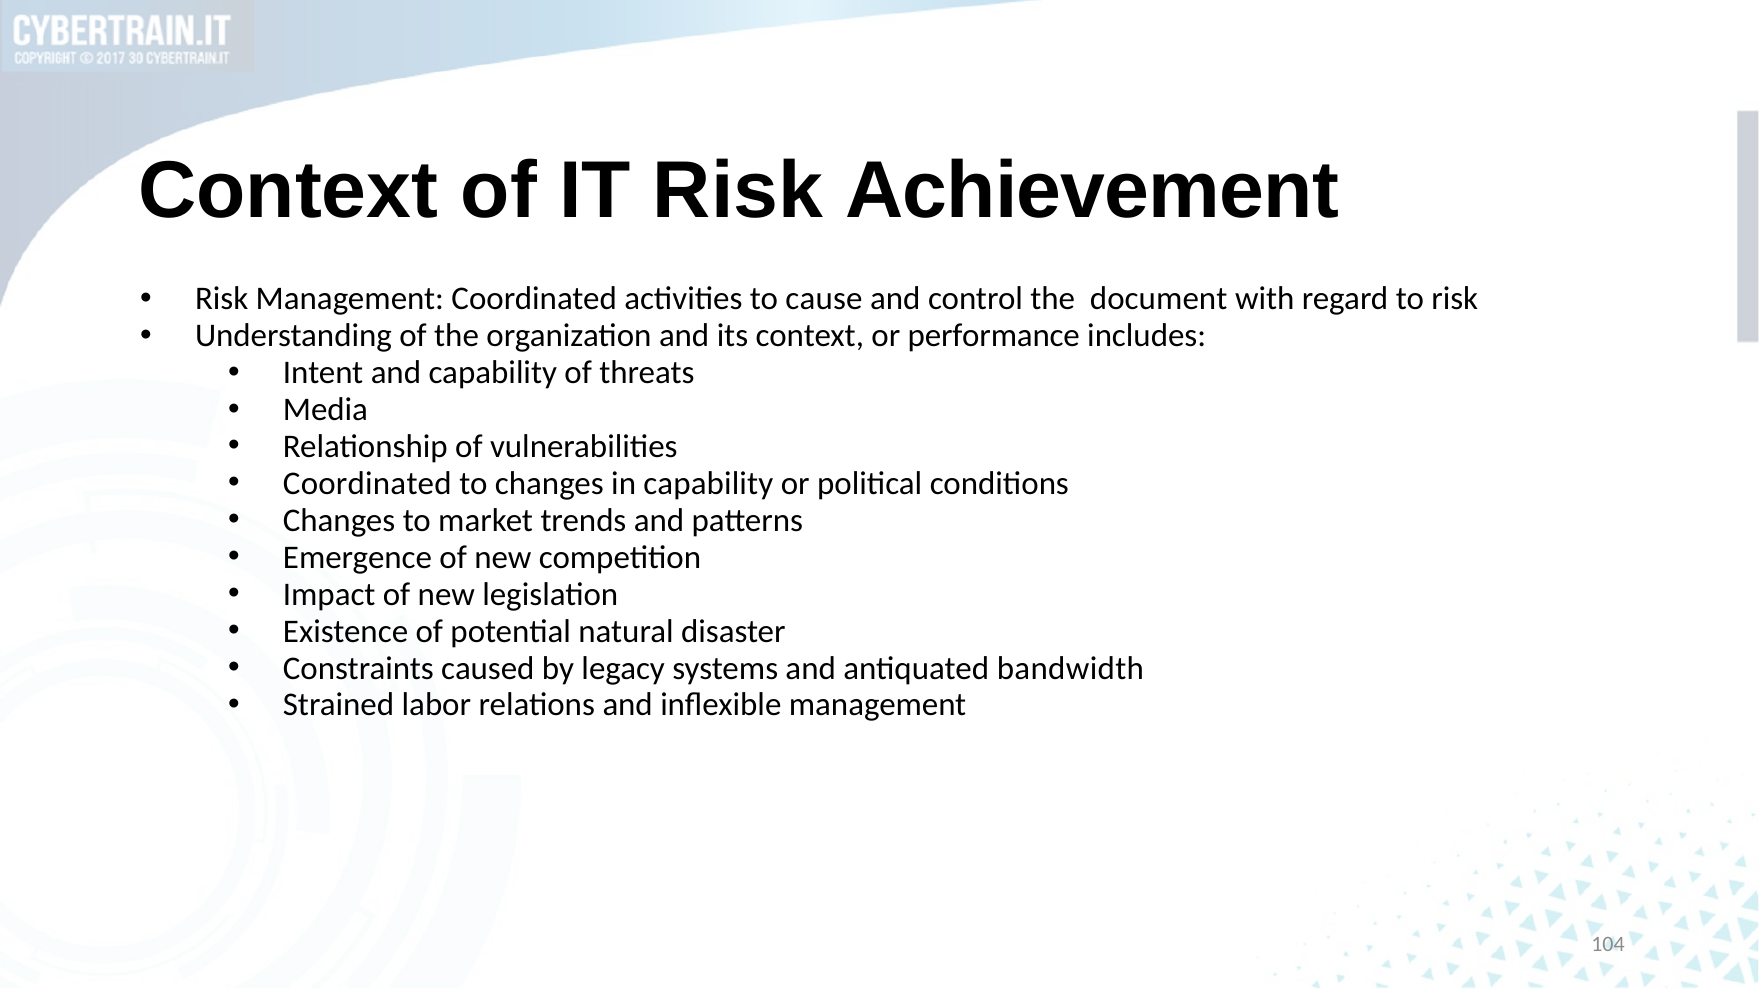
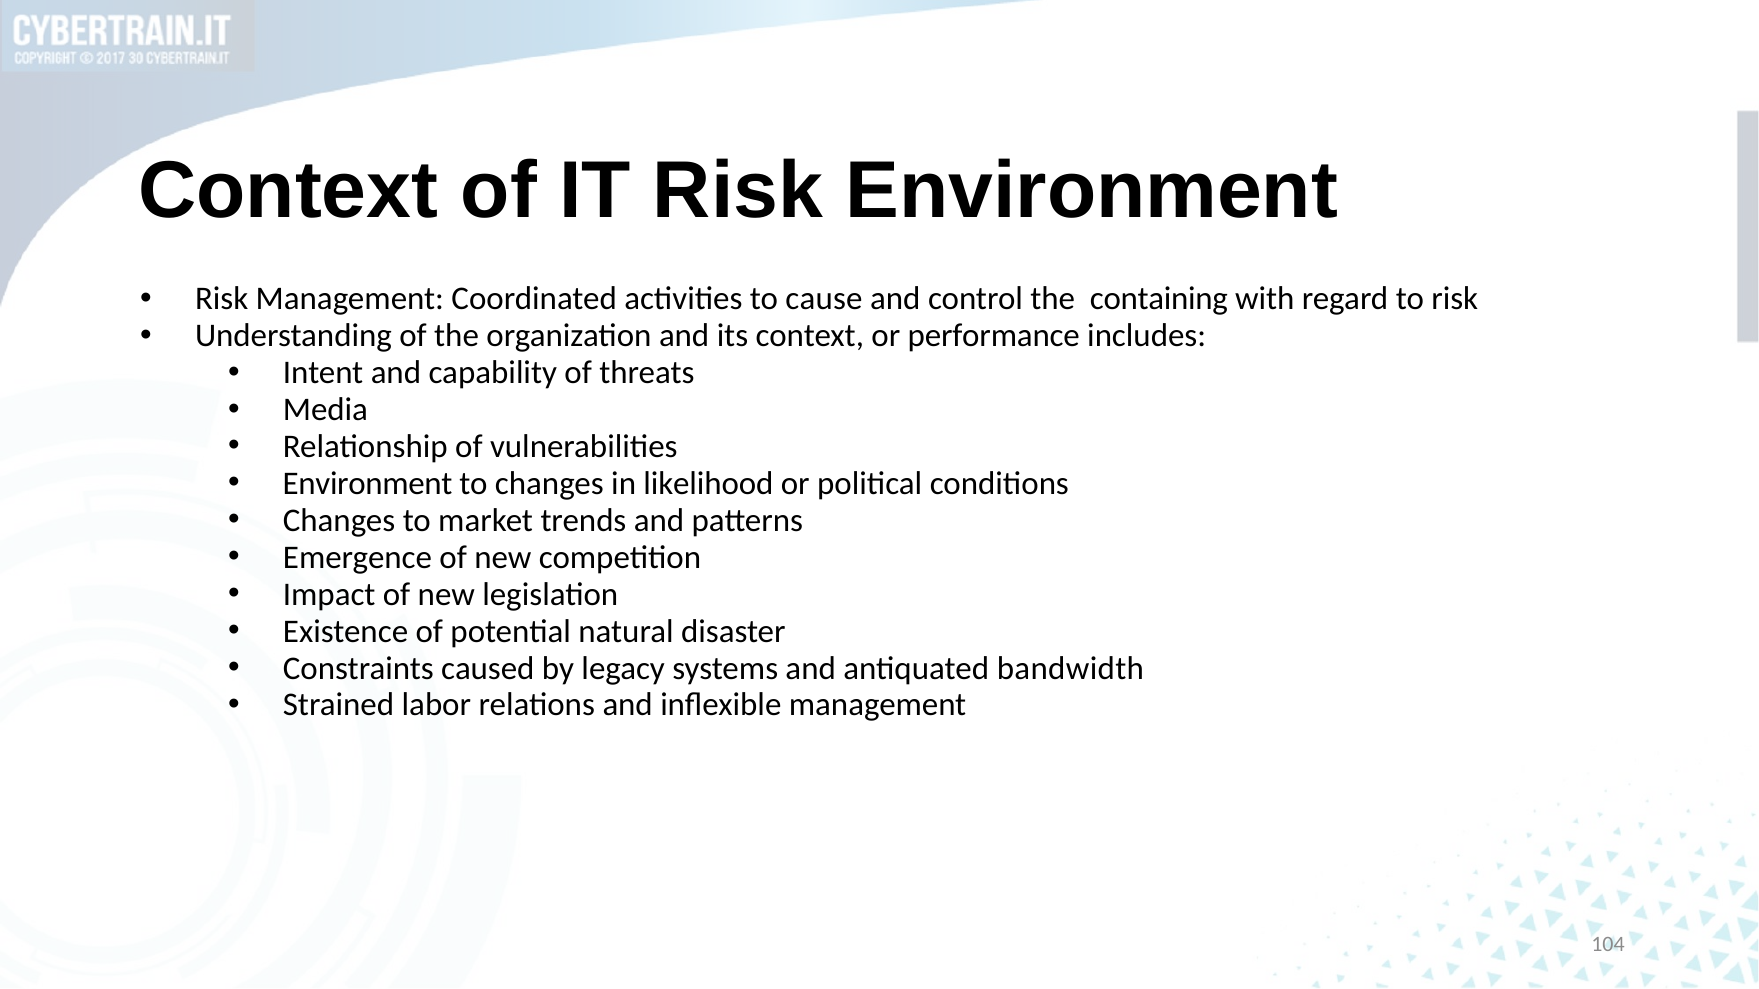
Risk Achievement: Achievement -> Environment (1092, 191)
document: document -> containing (1159, 299)
Coordinated: Coordinated -> Environment (368, 484)
in capability: capability -> likelihood (708, 484)
